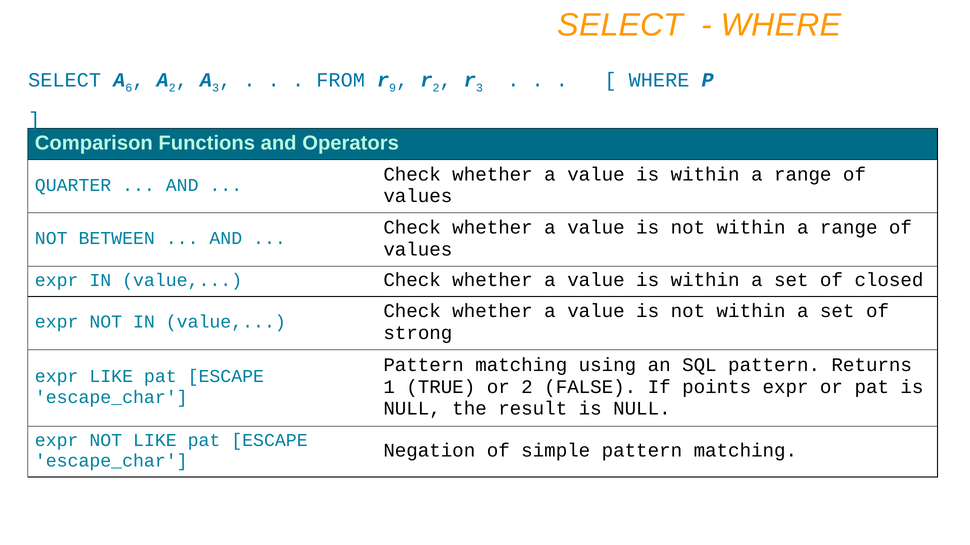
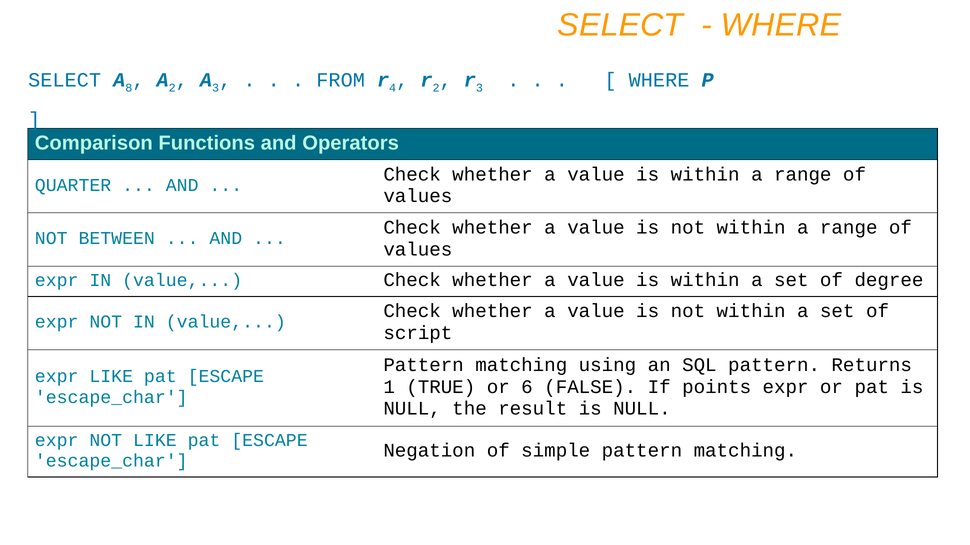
6: 6 -> 8 (129, 88)
9: 9 -> 4 (393, 88)
closed: closed -> degree (889, 280)
strong: strong -> script (418, 333)
or 2: 2 -> 6 (527, 387)
